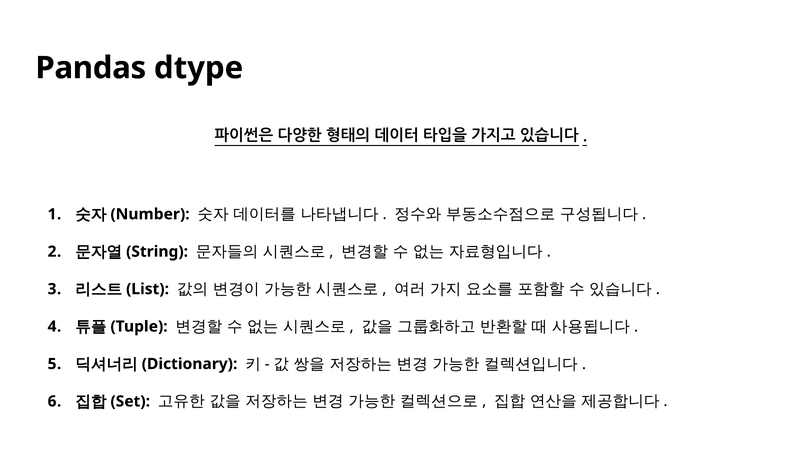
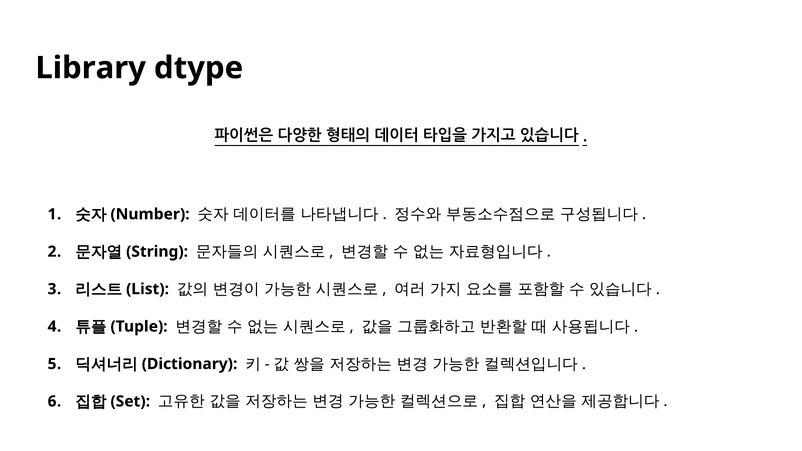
Pandas: Pandas -> Library (91, 68)
